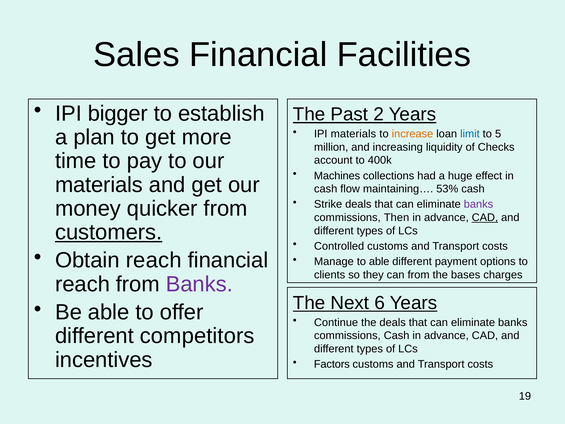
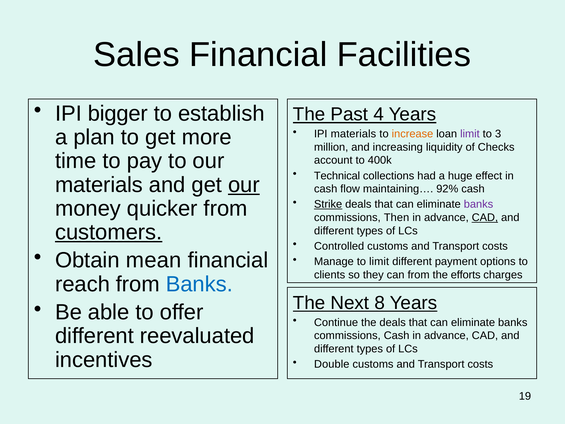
2: 2 -> 4 (379, 114)
limit colour: blue -> purple (470, 134)
5: 5 -> 3 (498, 134)
Machines: Machines -> Technical (337, 176)
our underline: none -> present (244, 185)
53%: 53% -> 92% (447, 189)
Strike underline: none -> present (328, 204)
Obtain reach: reach -> mean (154, 260)
to able: able -> limit (379, 261)
bases: bases -> efforts (466, 275)
Banks colour: purple -> blue (199, 284)
6: 6 -> 8 (380, 303)
competitors: competitors -> reevaluated (197, 336)
Factors: Factors -> Double (332, 364)
